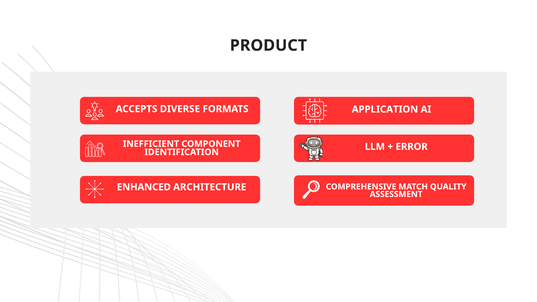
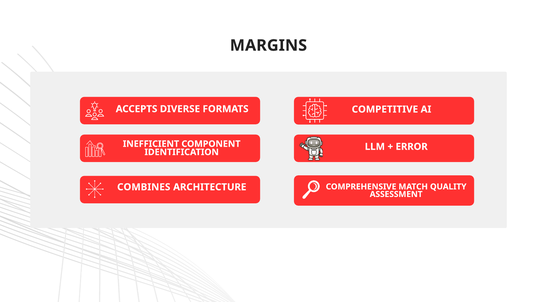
PRODUCT: PRODUCT -> MARGINS (268, 45)
APPLICATION: APPLICATION -> COMPETITIVE (385, 109)
ENHANCED: ENHANCED -> COMBINES (144, 187)
